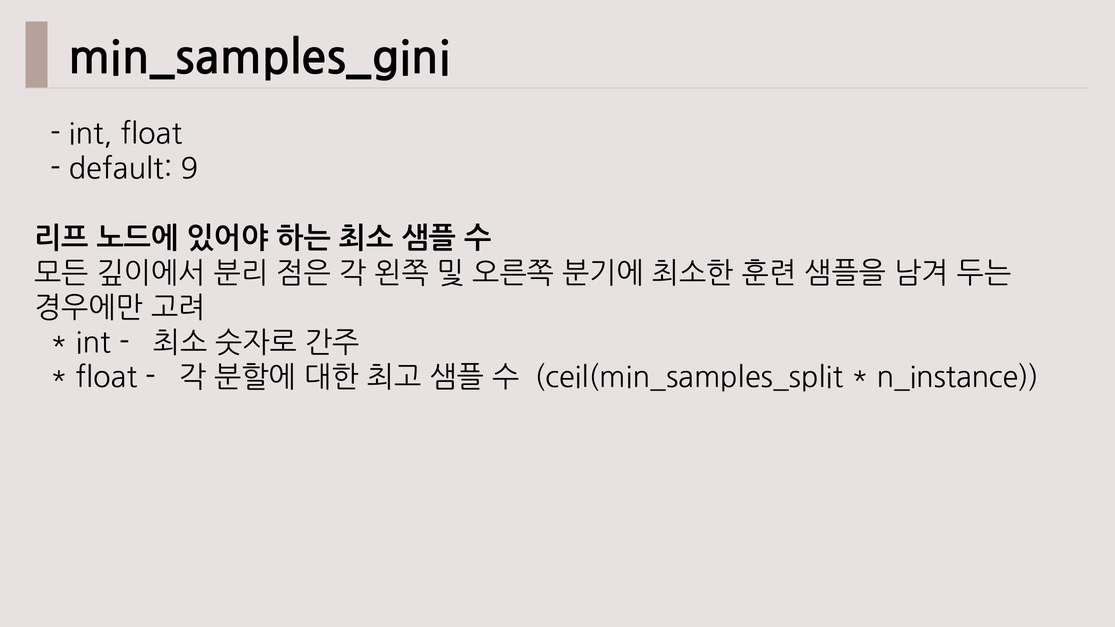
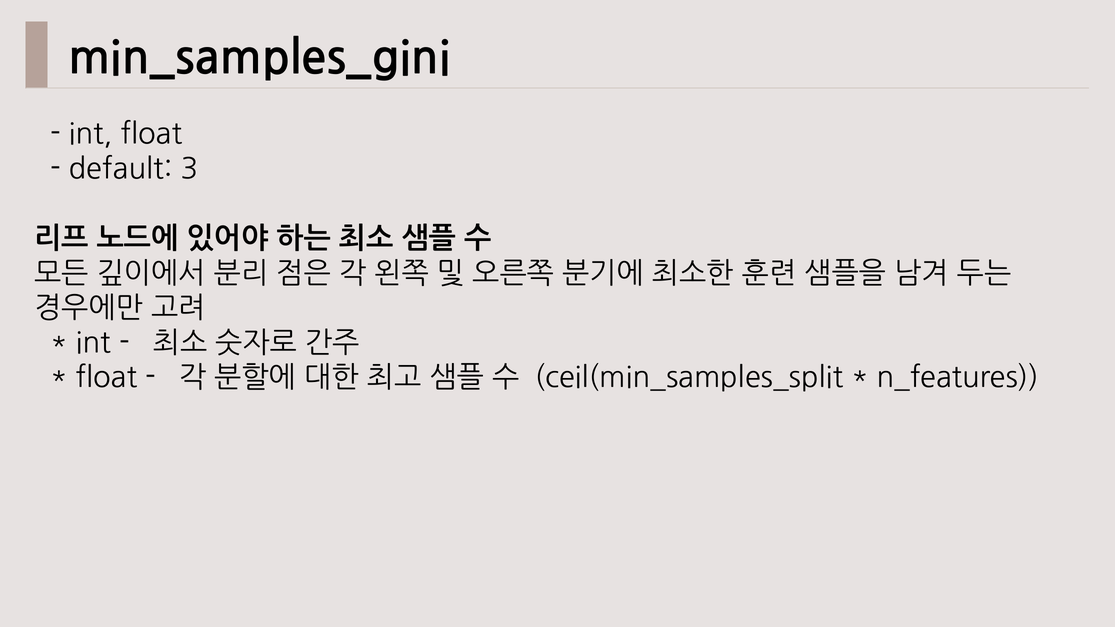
9: 9 -> 3 (189, 169)
n_instance: n_instance -> n_features (958, 378)
